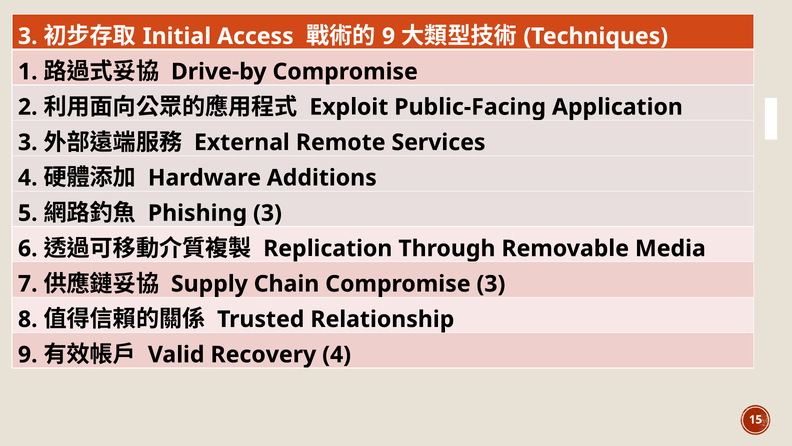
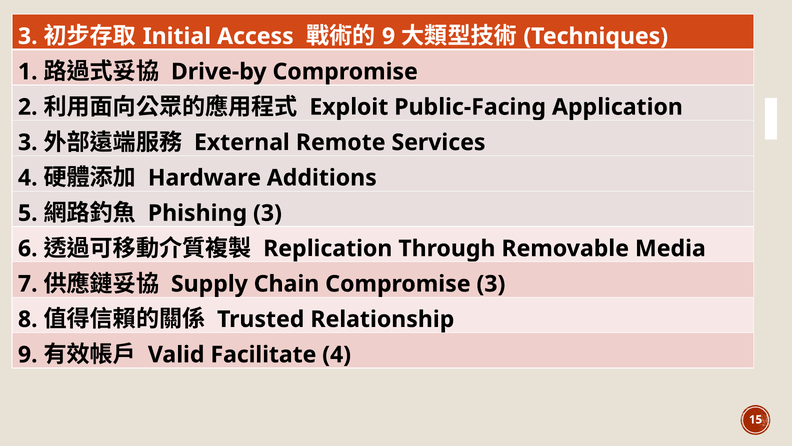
Recovery: Recovery -> Facilitate (263, 354)
